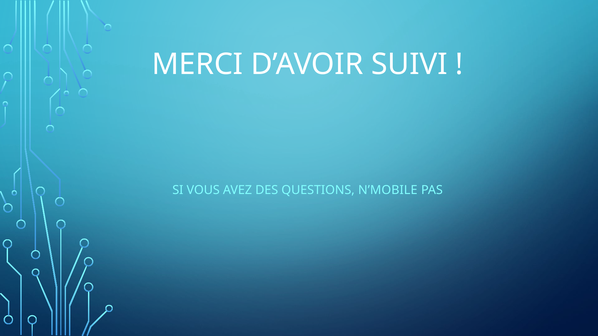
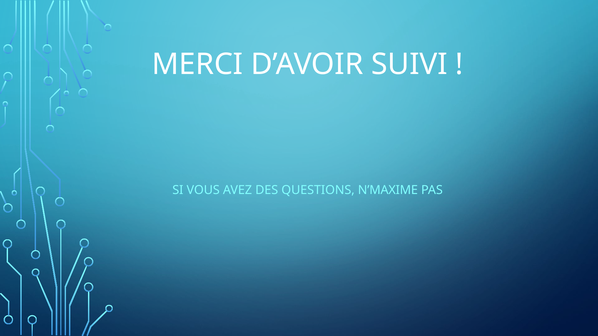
N’MOBILE: N’MOBILE -> N’MAXIME (388, 190)
